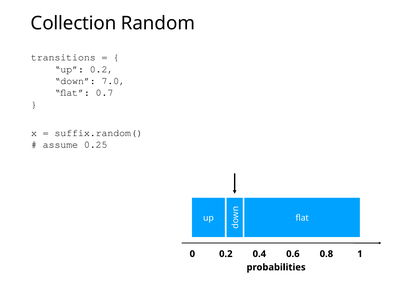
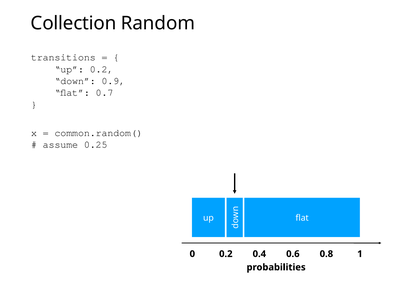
7.0: 7.0 -> 0.9 (113, 81)
suffix.random(: suffix.random( -> common.random( (99, 133)
